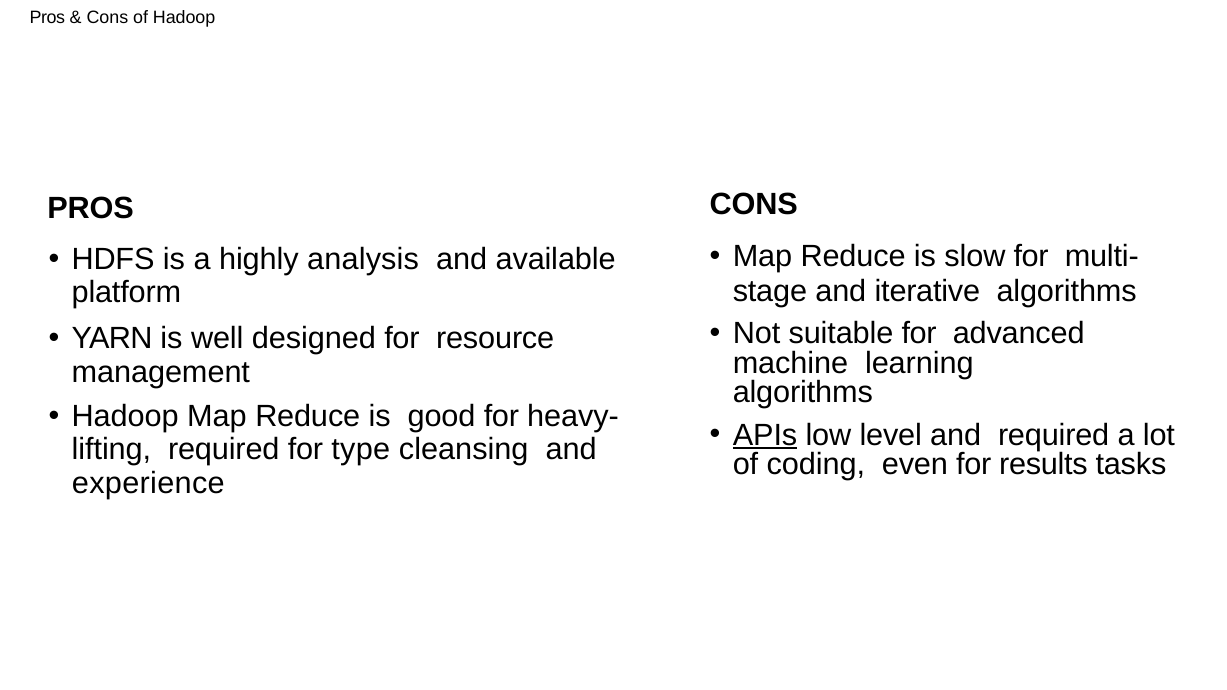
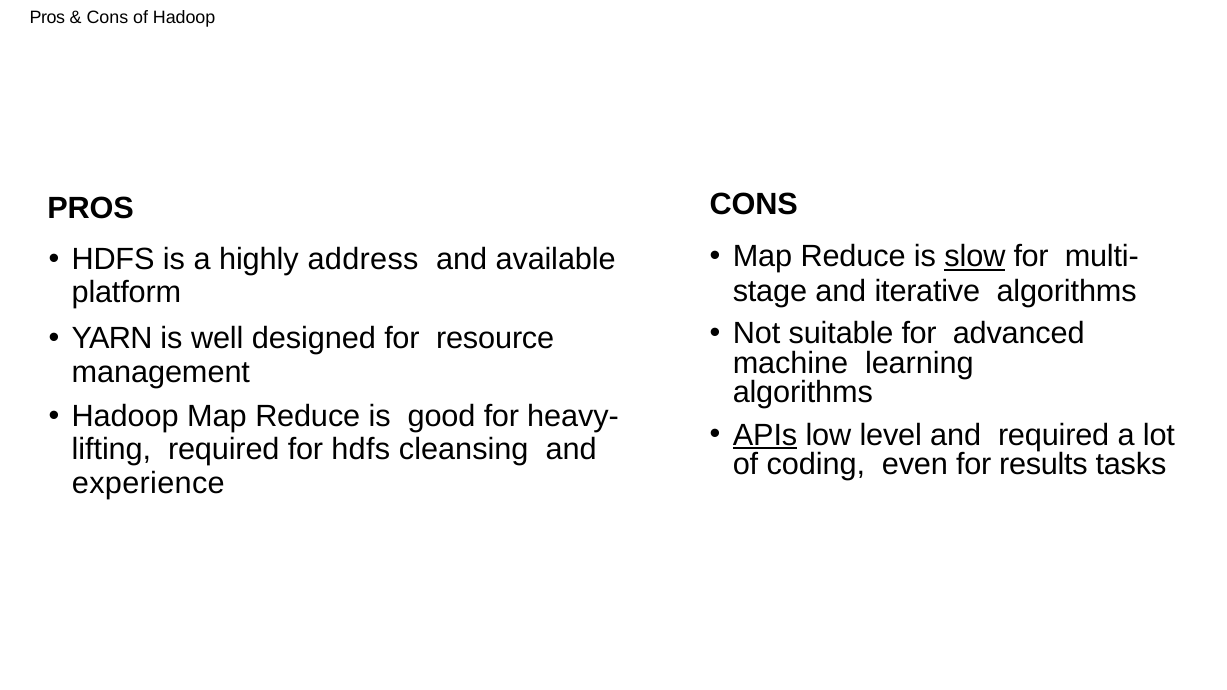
slow underline: none -> present (975, 257)
analysis: analysis -> address (363, 260)
for type: type -> hdfs (361, 450)
